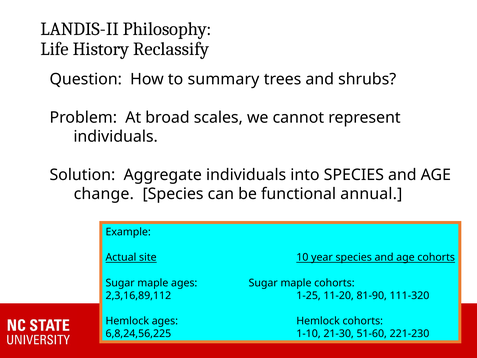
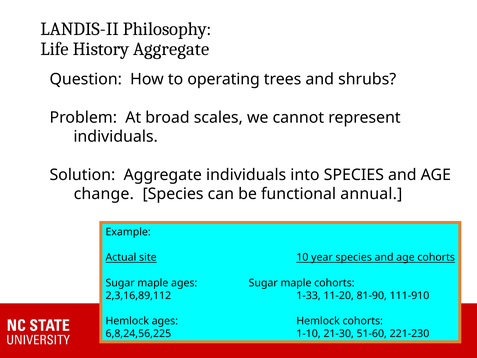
History Reclassify: Reclassify -> Aggregate (171, 49)
summary: summary -> operating (224, 79)
1-25: 1-25 -> 1-33 (309, 295)
111-320: 111-320 -> 111-910 (409, 295)
